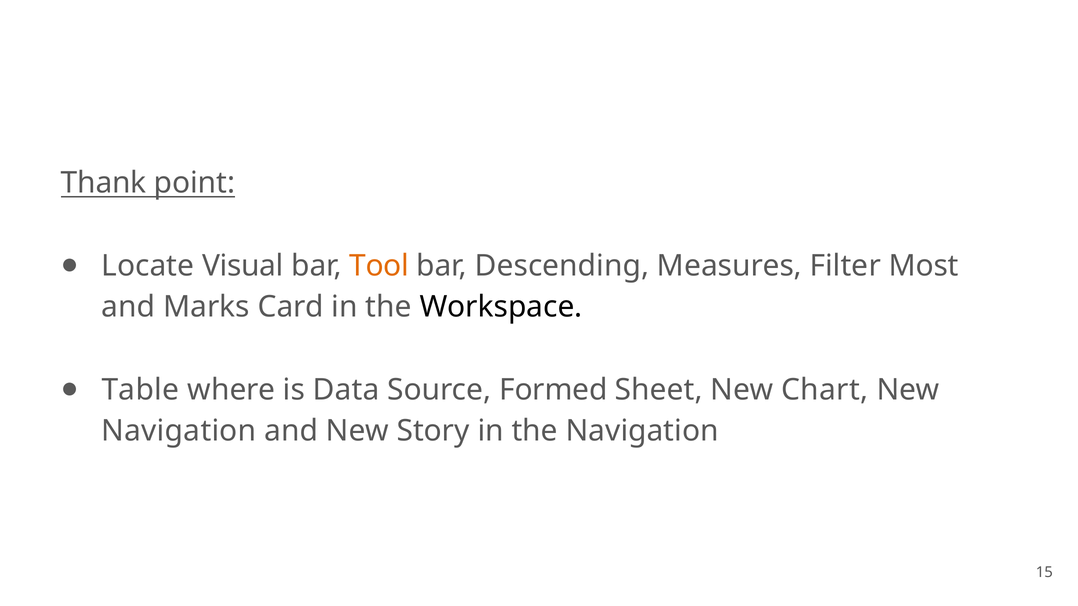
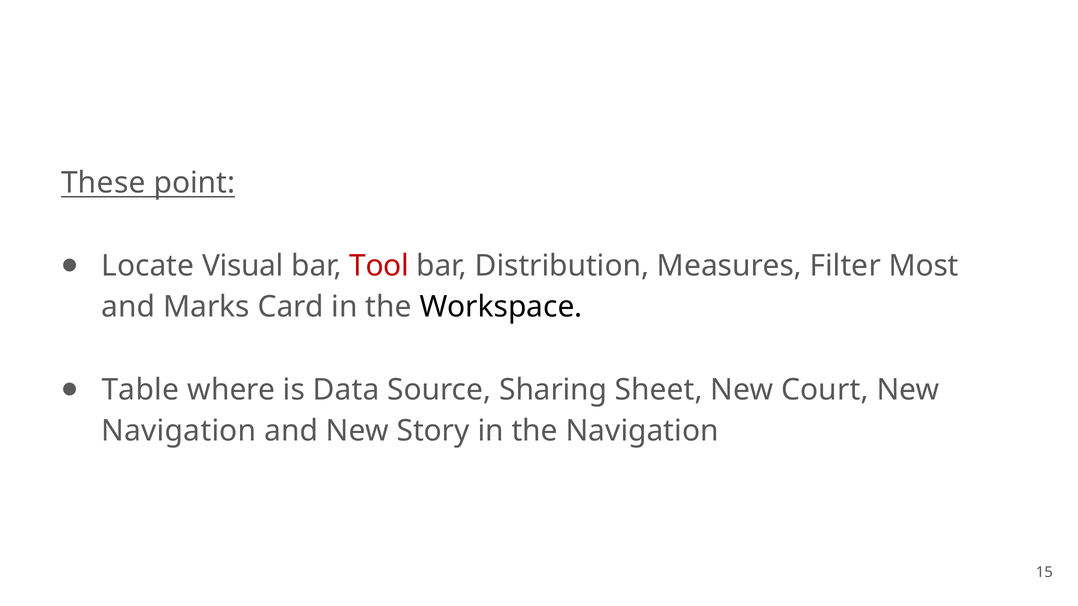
Thank: Thank -> These (103, 183)
Tool colour: orange -> red (379, 266)
Descending: Descending -> Distribution (562, 266)
Formed: Formed -> Sharing (553, 390)
Chart: Chart -> Court (825, 390)
